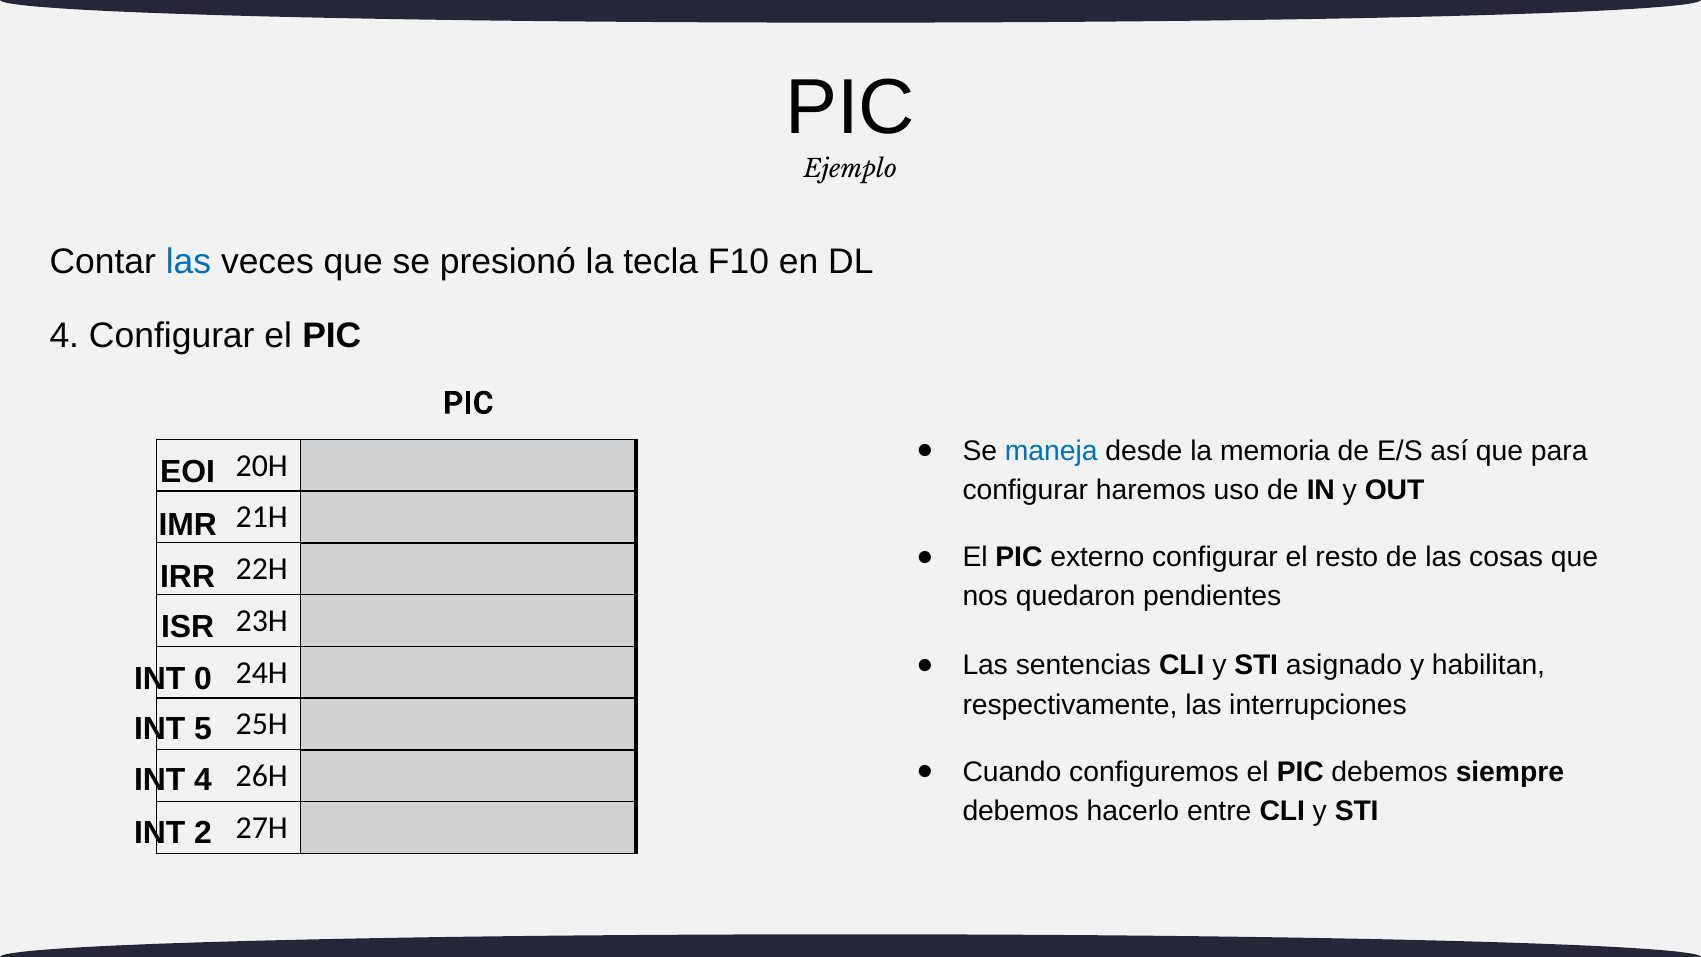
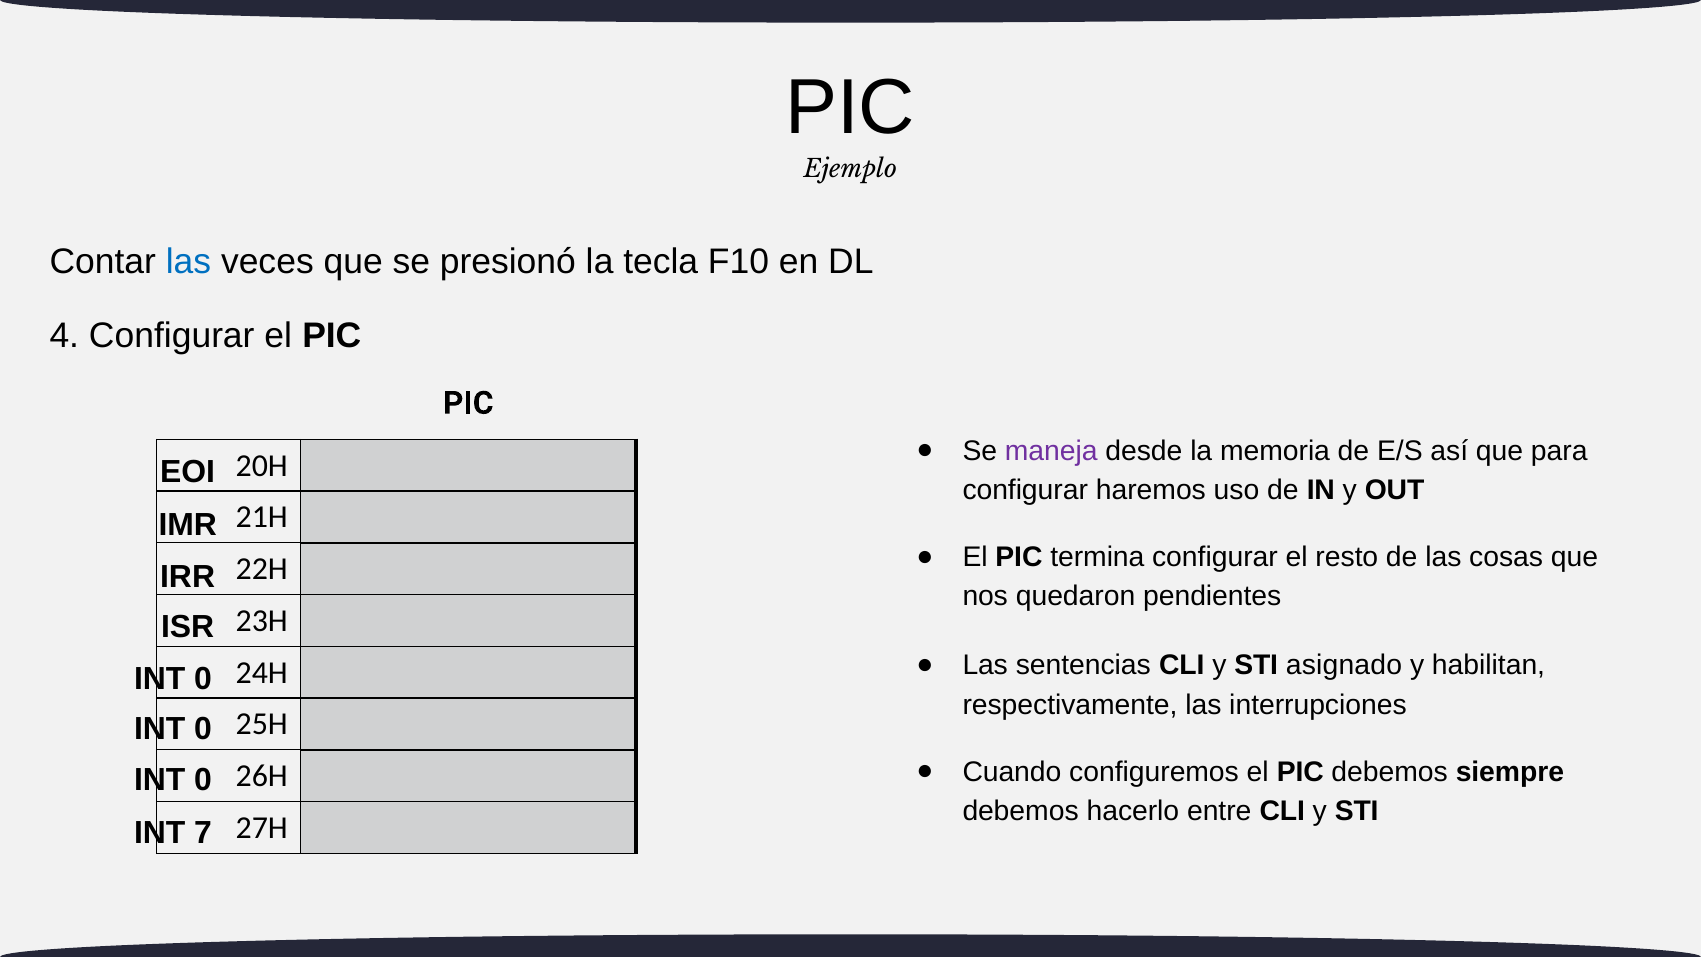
maneja colour: blue -> purple (1051, 451)
externo: externo -> termina (1097, 557)
5: 5 -> 0 (203, 729)
4: 4 -> 0 (203, 780)
2: 2 -> 7 (203, 833)
